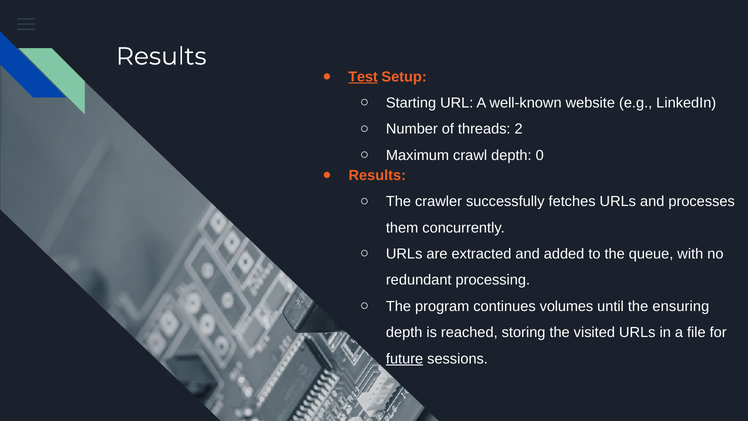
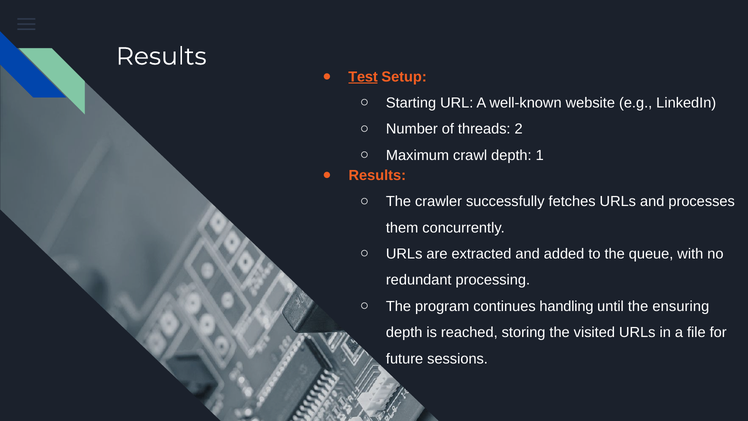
0: 0 -> 1 (540, 155)
volumes: volumes -> handling (566, 306)
future underline: present -> none (405, 359)
